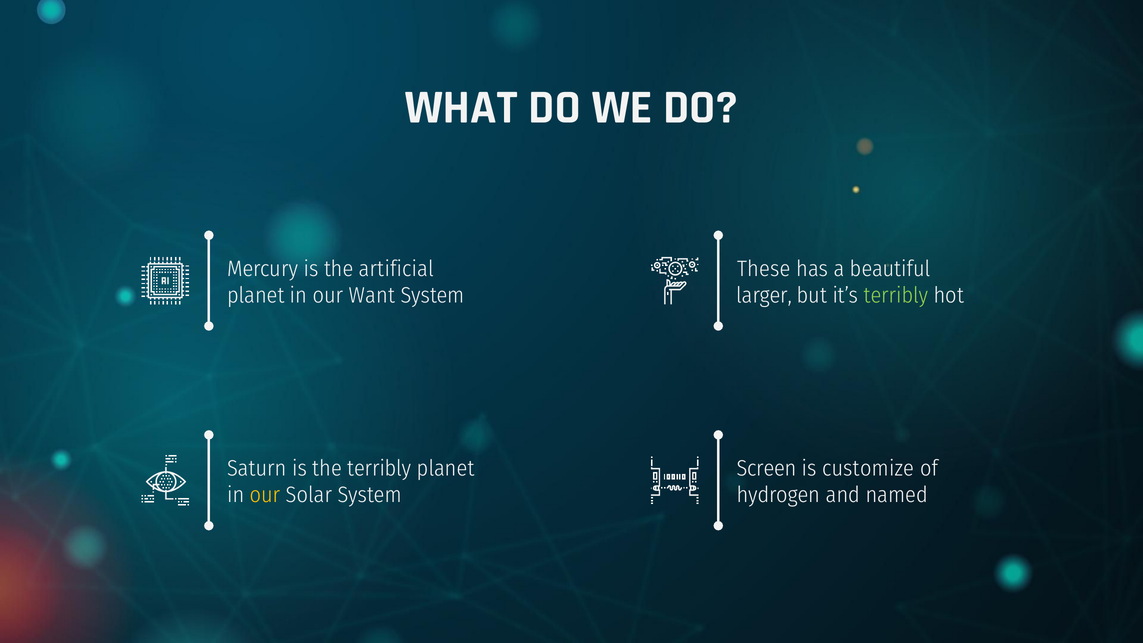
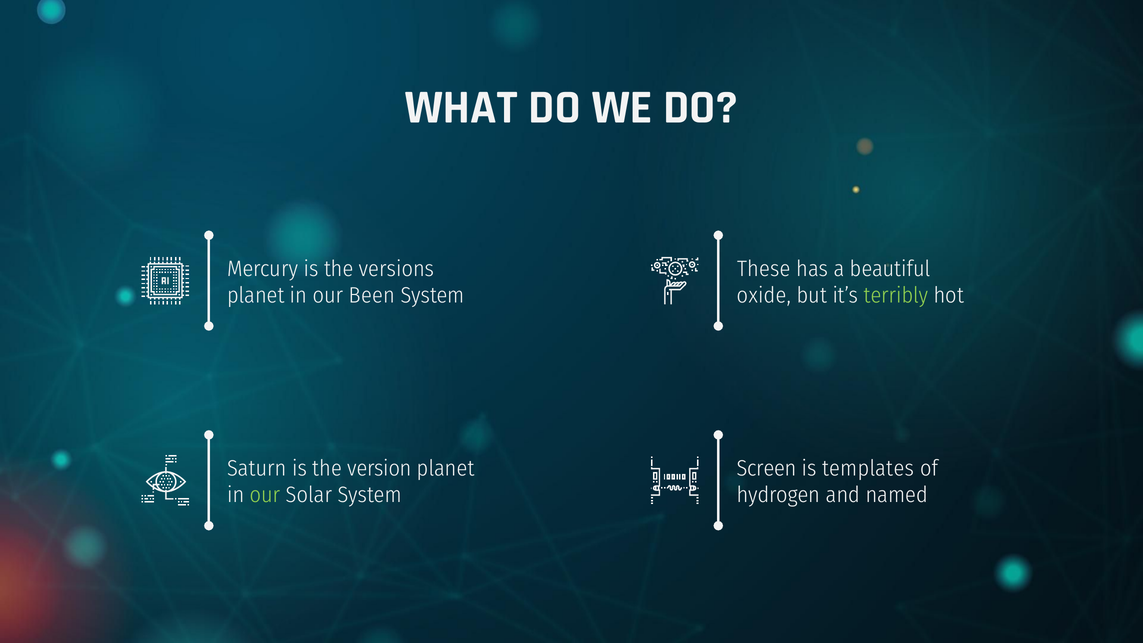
artificial: artificial -> versions (397, 269)
Want: Want -> Been (372, 295)
larger: larger -> oxide (764, 295)
the terribly: terribly -> version (379, 468)
customize: customize -> templates (868, 468)
our colour: yellow -> light green (265, 495)
